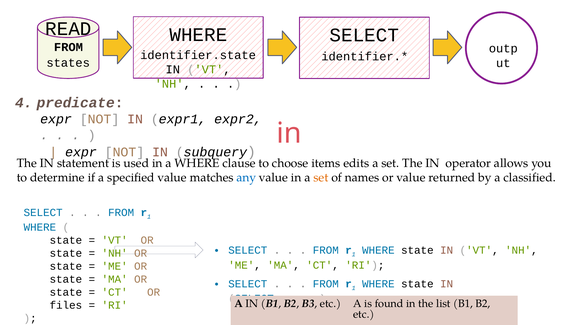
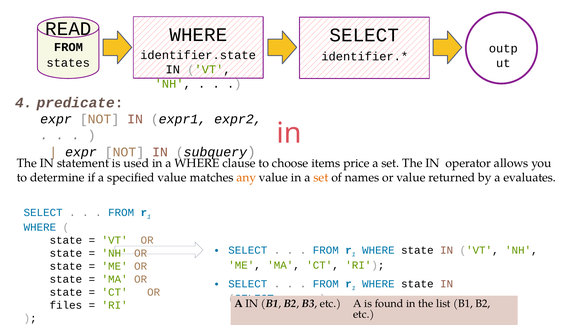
edits: edits -> price (356, 163)
any colour: blue -> orange (246, 178)
classified: classified -> evaluates (530, 178)
